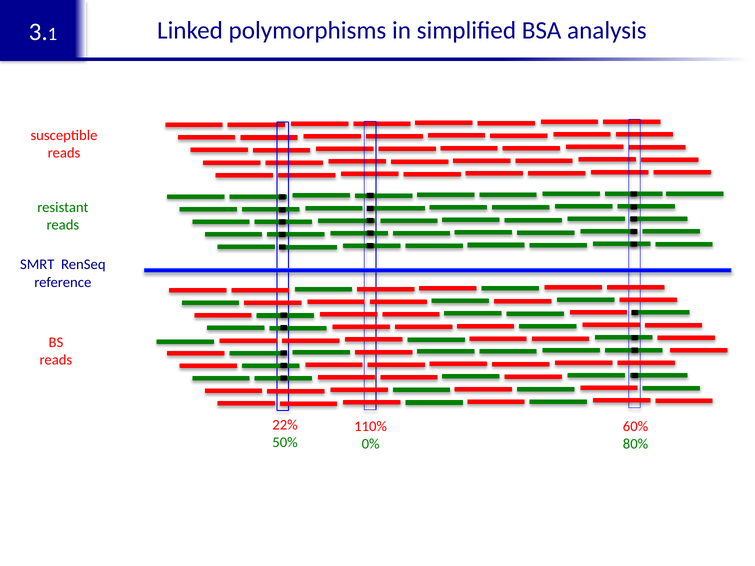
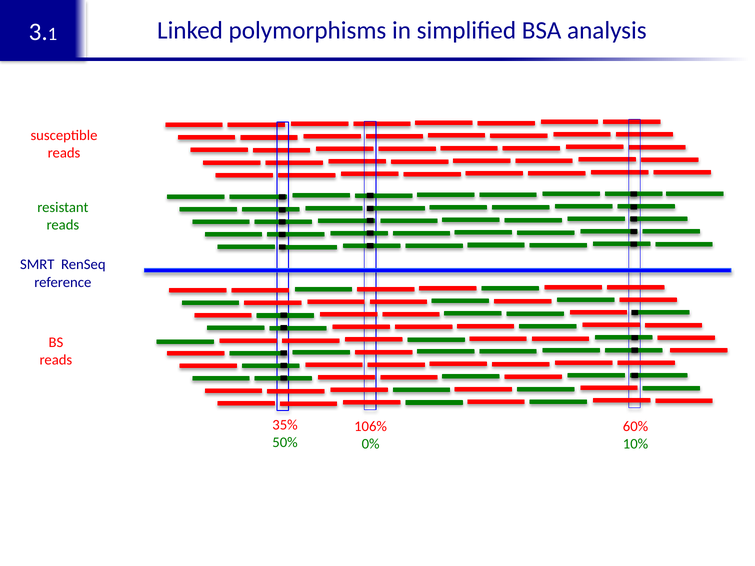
22%: 22% -> 35% (285, 425)
110%: 110% -> 106% (371, 426)
80%: 80% -> 10% (636, 444)
